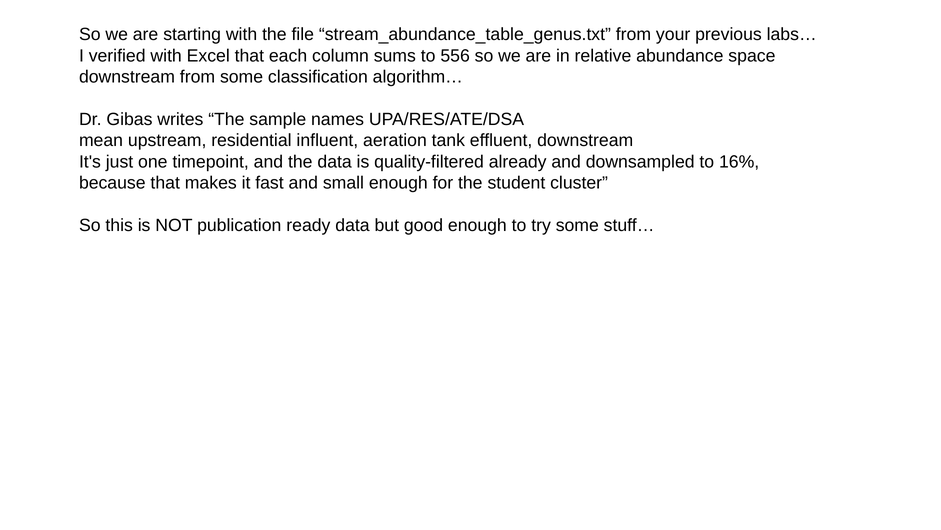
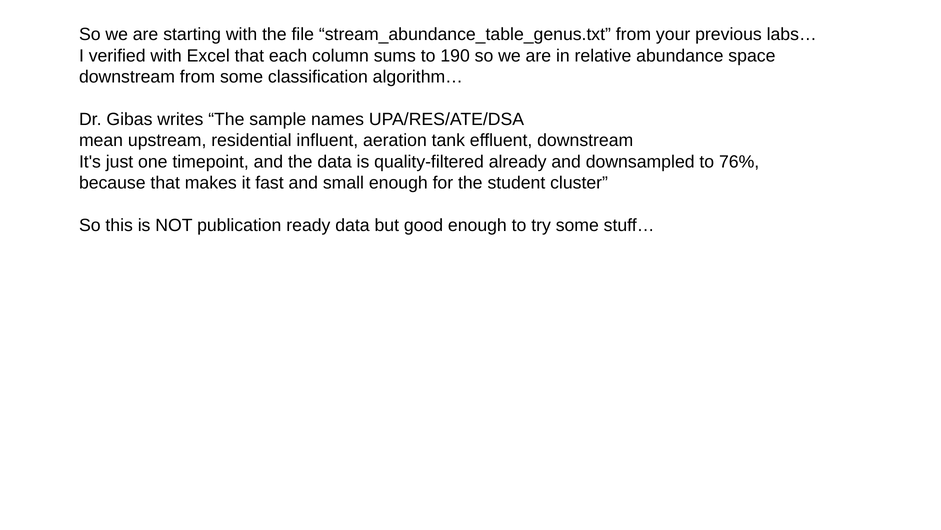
556: 556 -> 190 (455, 56)
16%: 16% -> 76% (739, 161)
